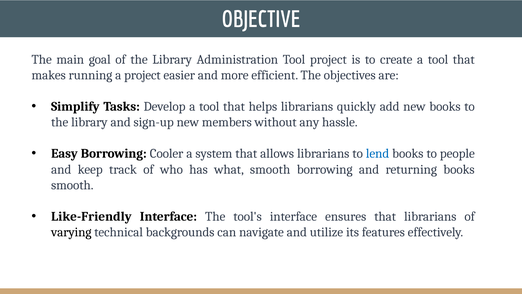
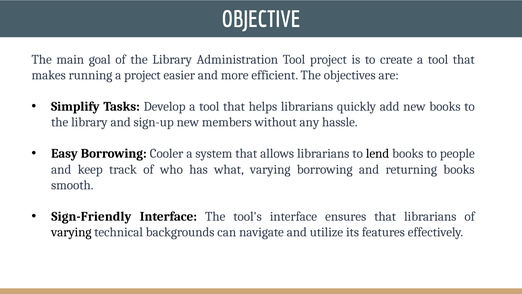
lend colour: blue -> black (378, 153)
what smooth: smooth -> varying (270, 169)
Like-Friendly: Like-Friendly -> Sign-Friendly (91, 216)
